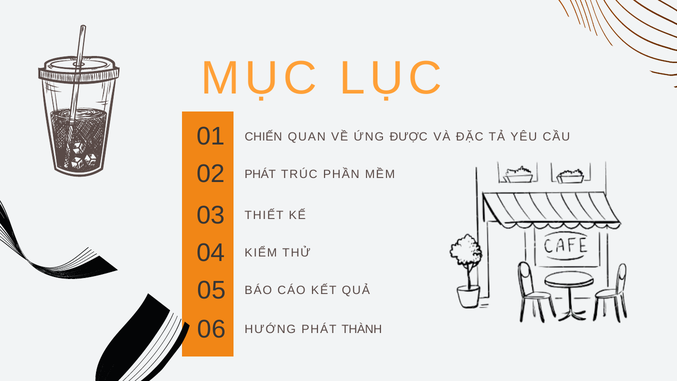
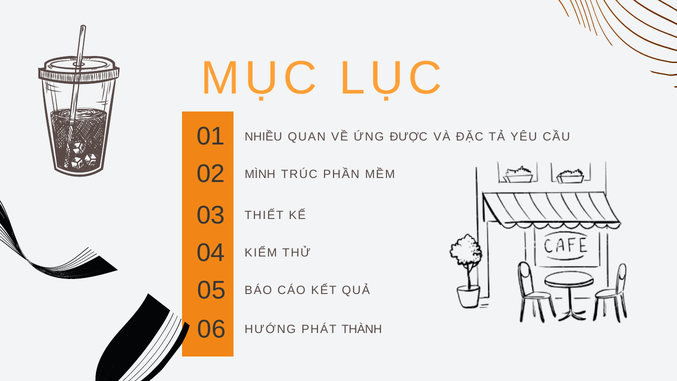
CHIẾN: CHIẾN -> NHIỀU (263, 137)
PHÁT: PHÁT -> MÌNH (260, 174)
